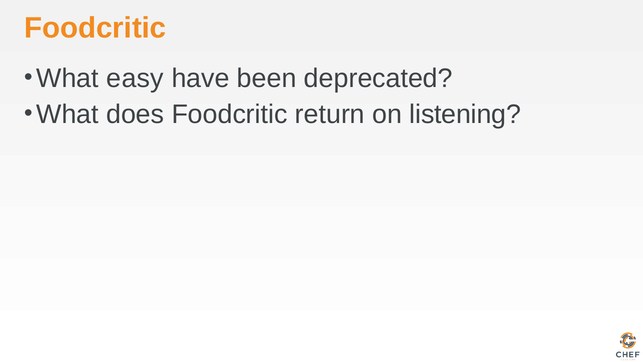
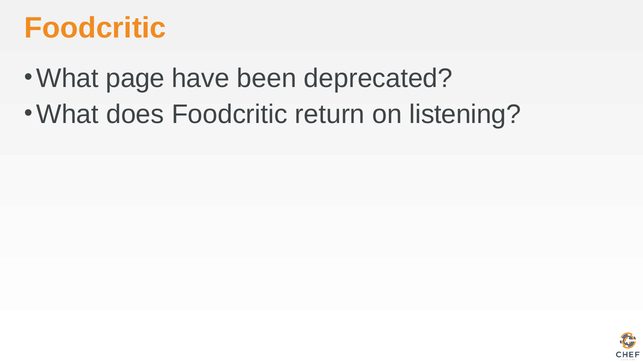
easy: easy -> page (135, 78)
